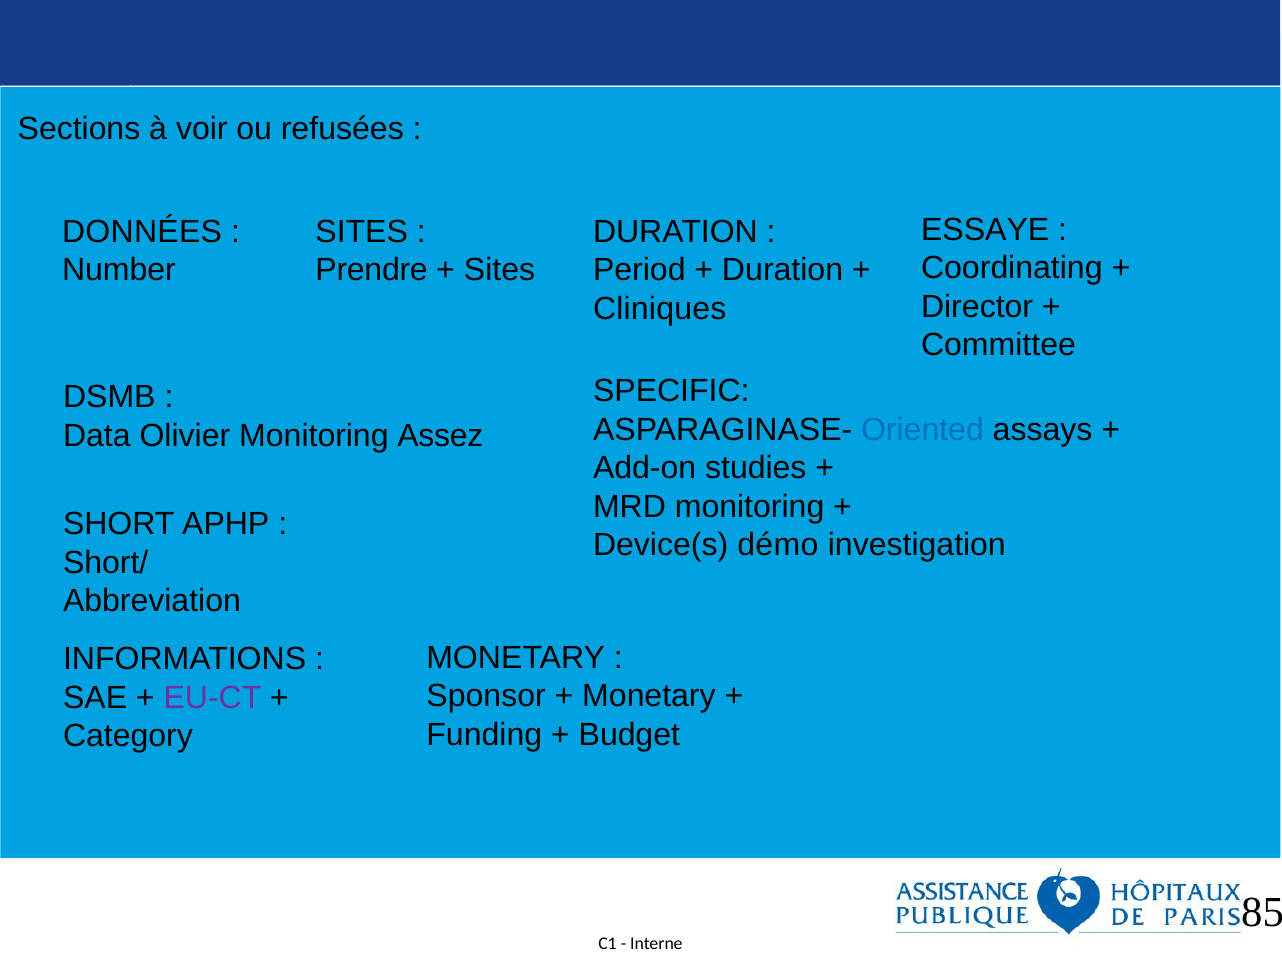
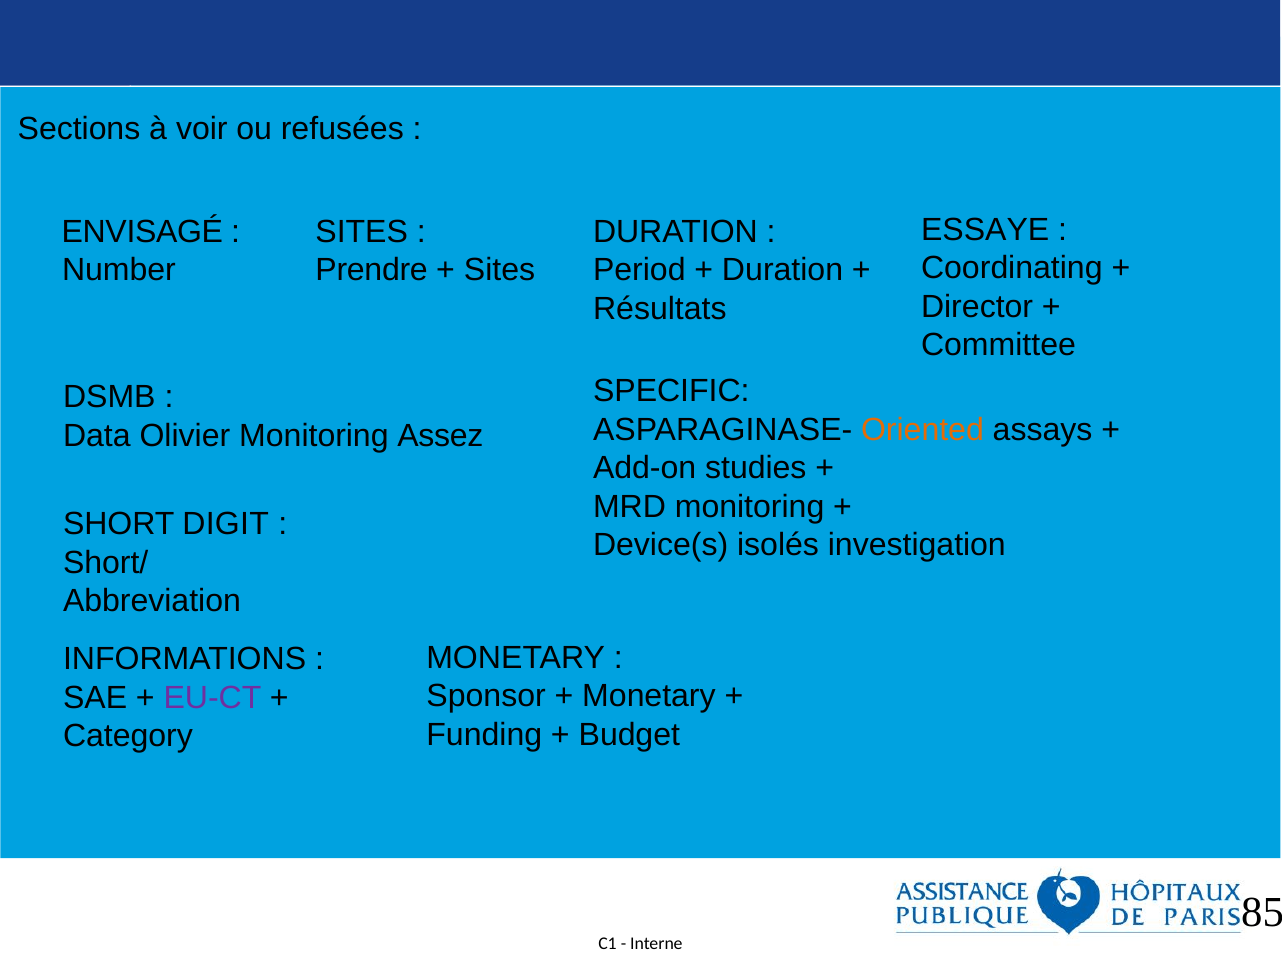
DONNÉES: DONNÉES -> ENVISAGÉ (142, 231)
Cliniques: Cliniques -> Résultats (660, 309)
Oriented colour: blue -> orange (922, 430)
APHP: APHP -> DIGIT (226, 524)
démo: démo -> isolés (778, 545)
